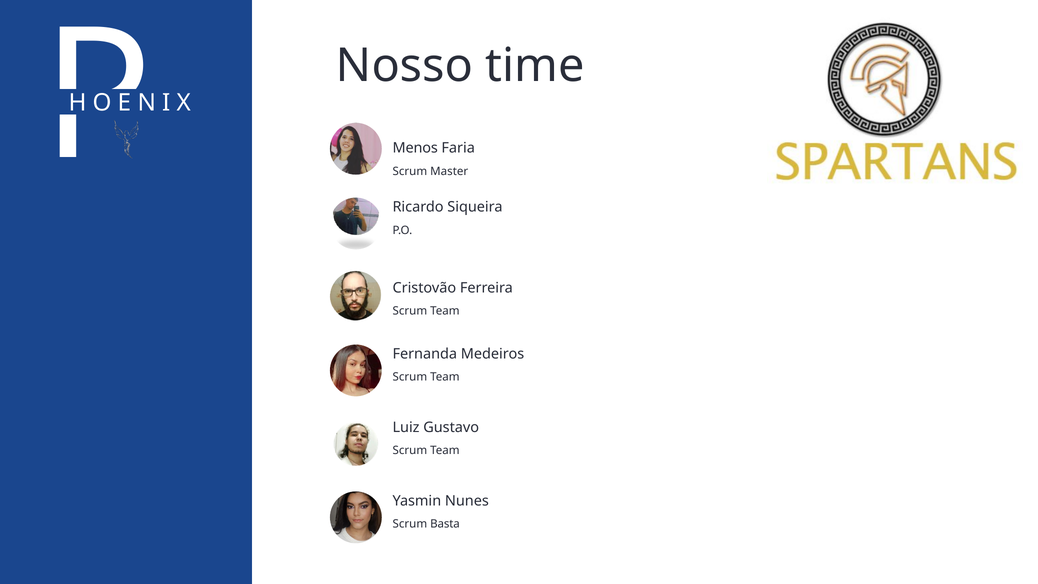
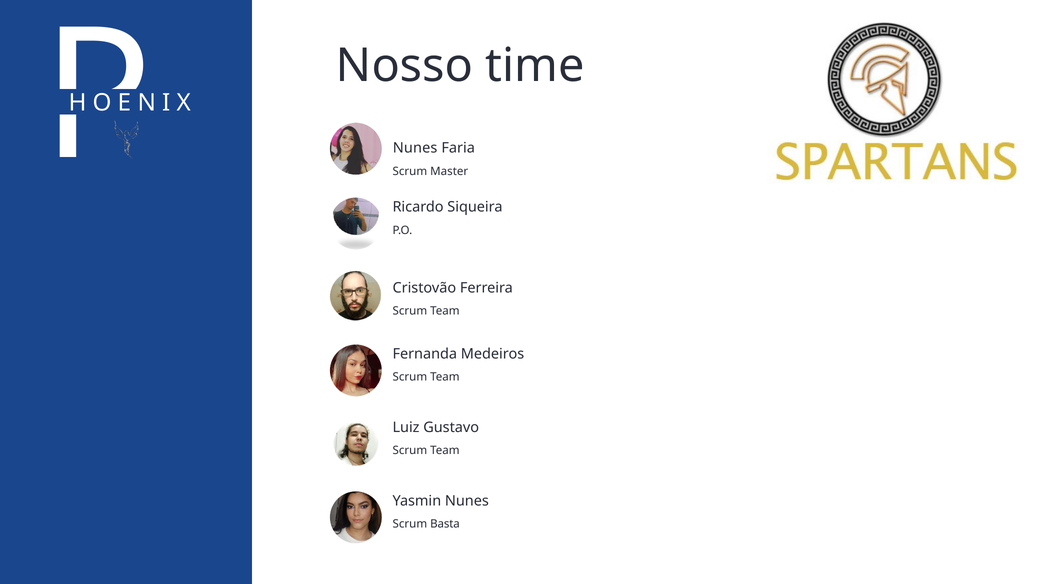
Menos: Menos -> Nunes (415, 148)
